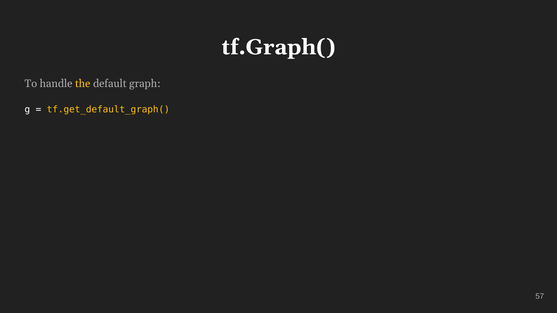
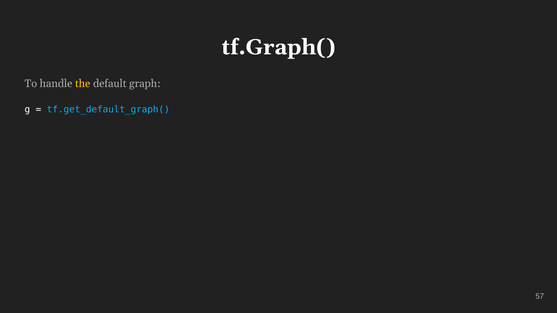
tf.get_default_graph( colour: yellow -> light blue (108, 110)
